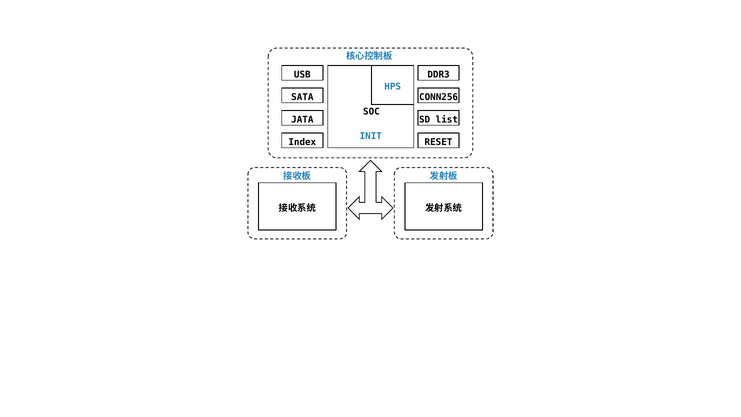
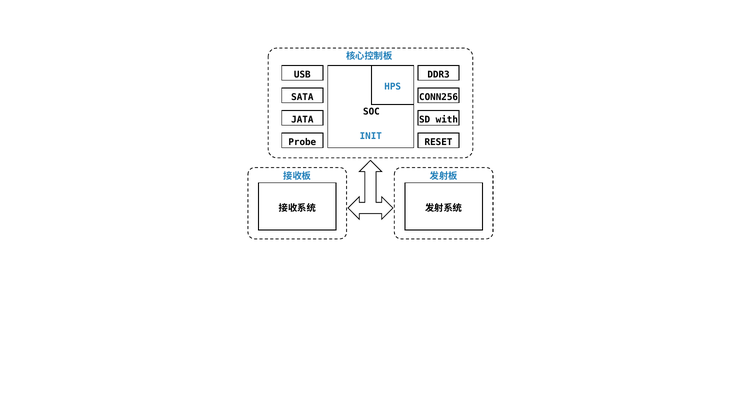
list: list -> with (447, 120)
Index: Index -> Probe (302, 142)
